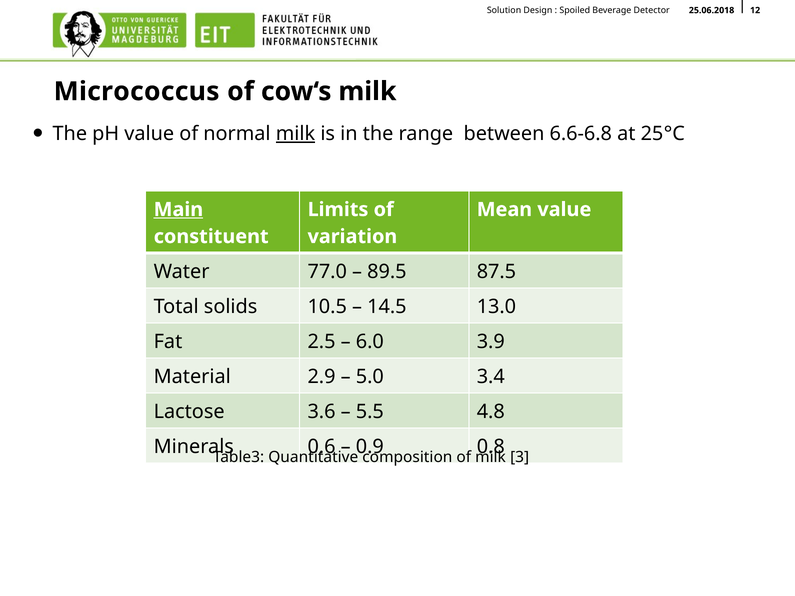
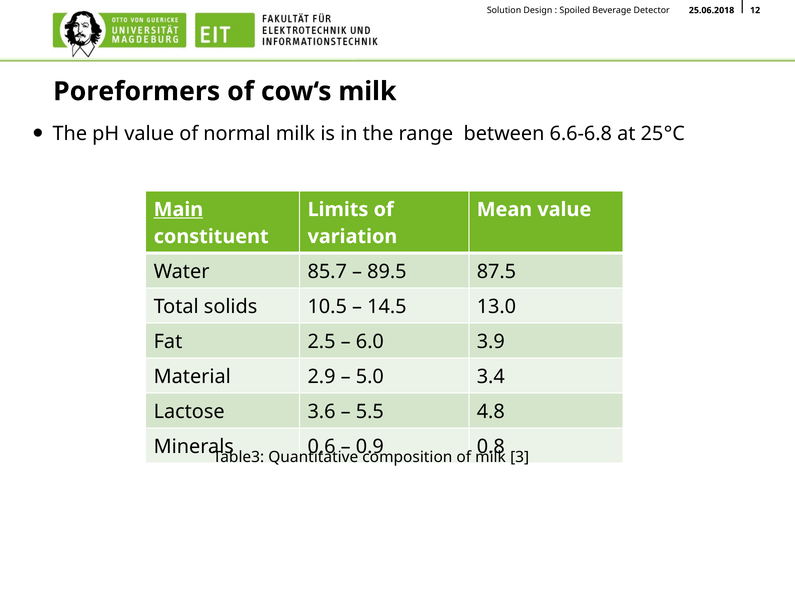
Micrococcus: Micrococcus -> Poreformers (137, 91)
milk underline: present -> none (295, 134)
77.0: 77.0 -> 85.7 (327, 272)
